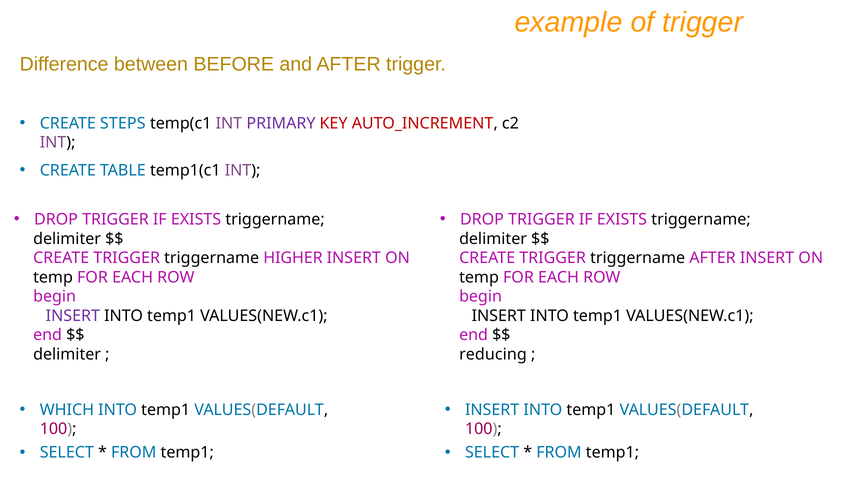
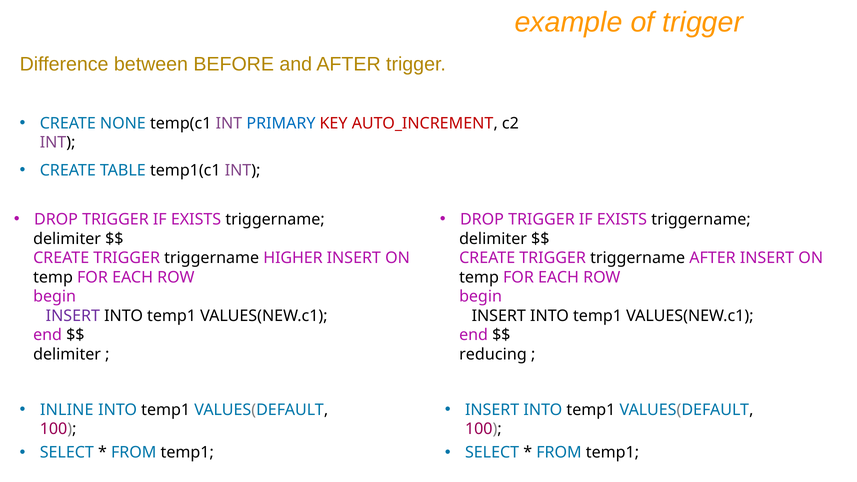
STEPS: STEPS -> NONE (123, 123)
PRIMARY colour: purple -> blue (281, 123)
WHICH: WHICH -> INLINE (67, 410)
